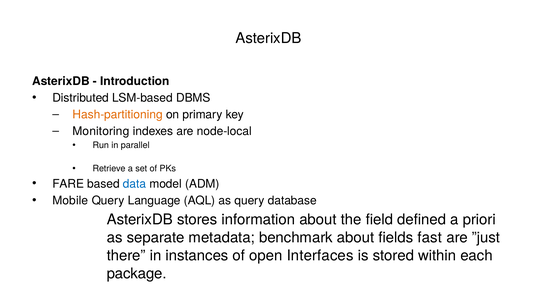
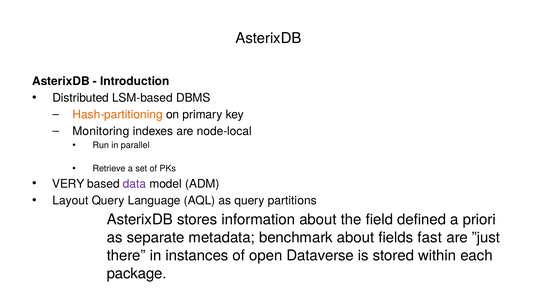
FARE: FARE -> VERY (68, 184)
data colour: blue -> purple (135, 184)
Mobile: Mobile -> Layout (70, 200)
database: database -> partitions (292, 200)
open Interfaces: Interfaces -> Dataverse (320, 256)
